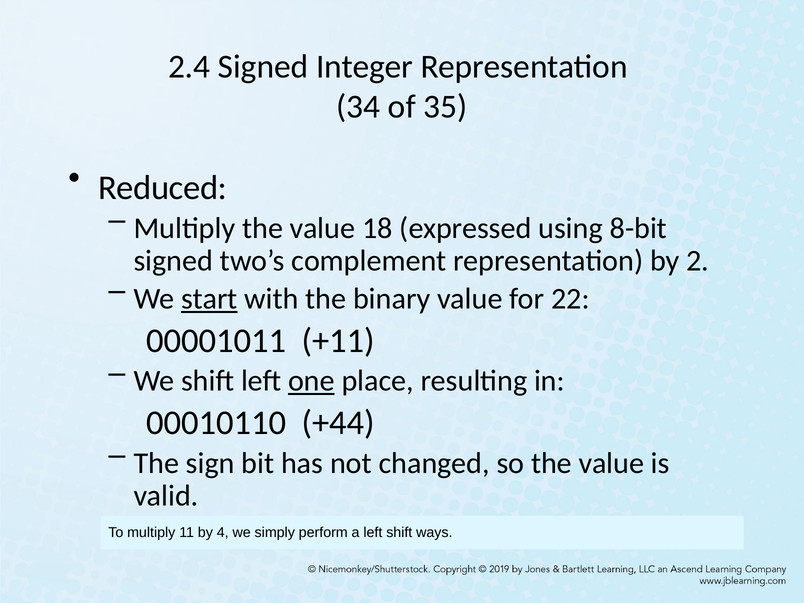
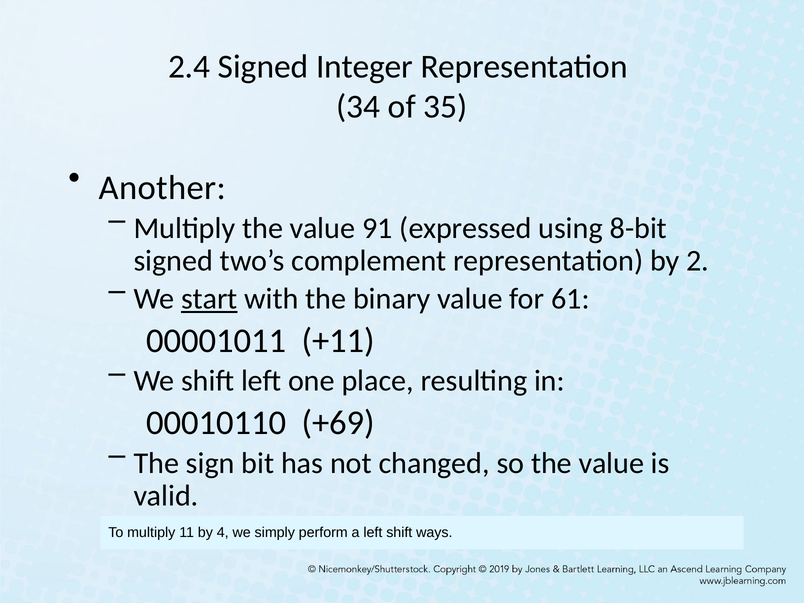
Reduced: Reduced -> Another (162, 188)
18: 18 -> 91 (377, 228)
22: 22 -> 61 (570, 299)
one underline: present -> none (311, 381)
+44: +44 -> +69 (338, 423)
